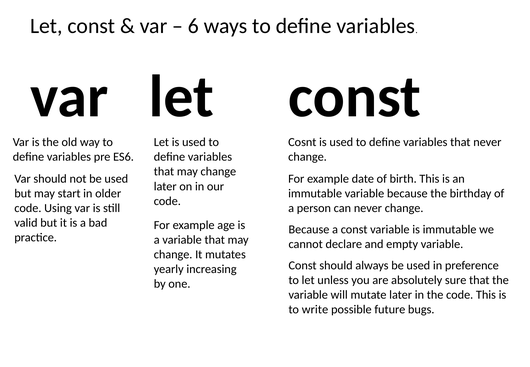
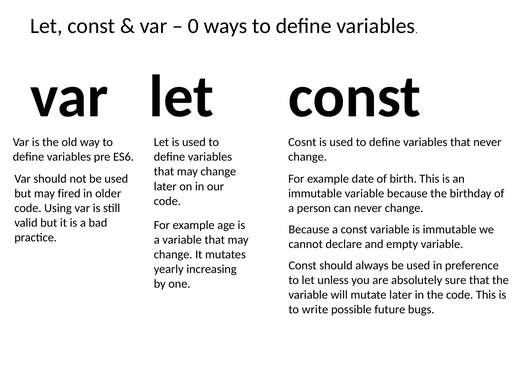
6: 6 -> 0 (193, 26)
start: start -> fired (69, 193)
